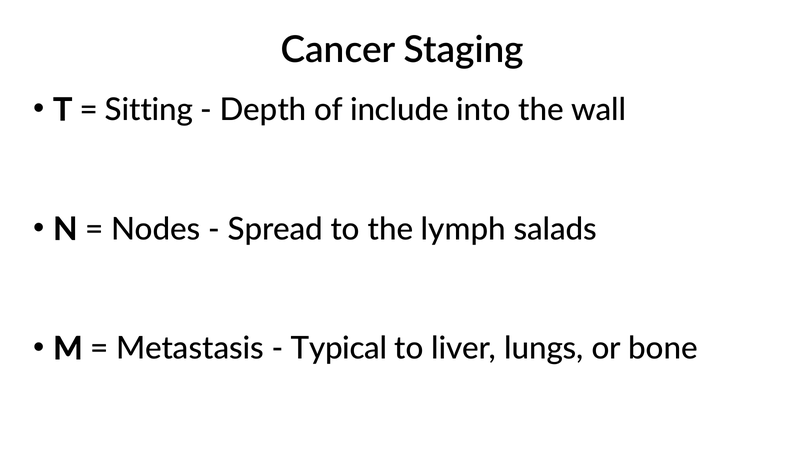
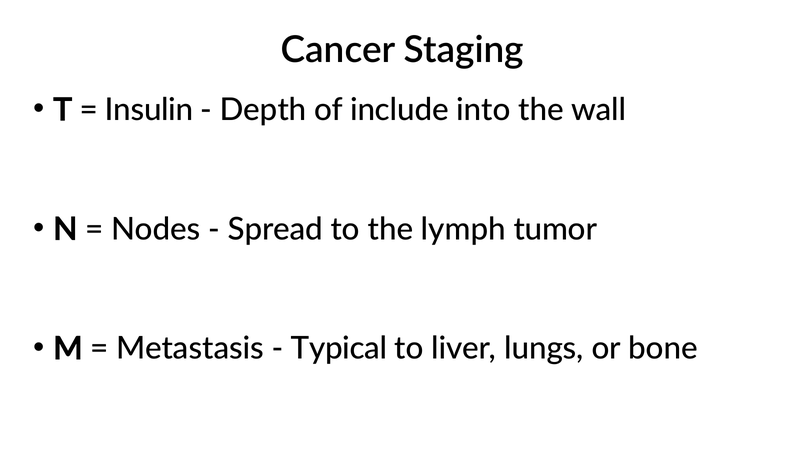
Sitting: Sitting -> Insulin (149, 110)
salads: salads -> tumor (555, 229)
